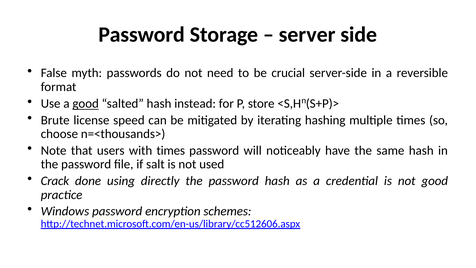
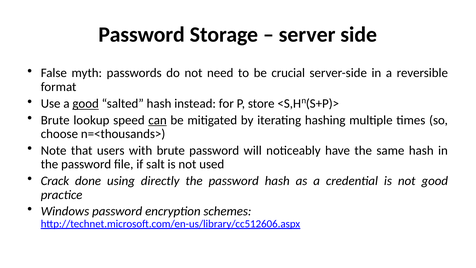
license: license -> lookup (91, 120)
can underline: none -> present (158, 120)
with times: times -> brute (171, 150)
